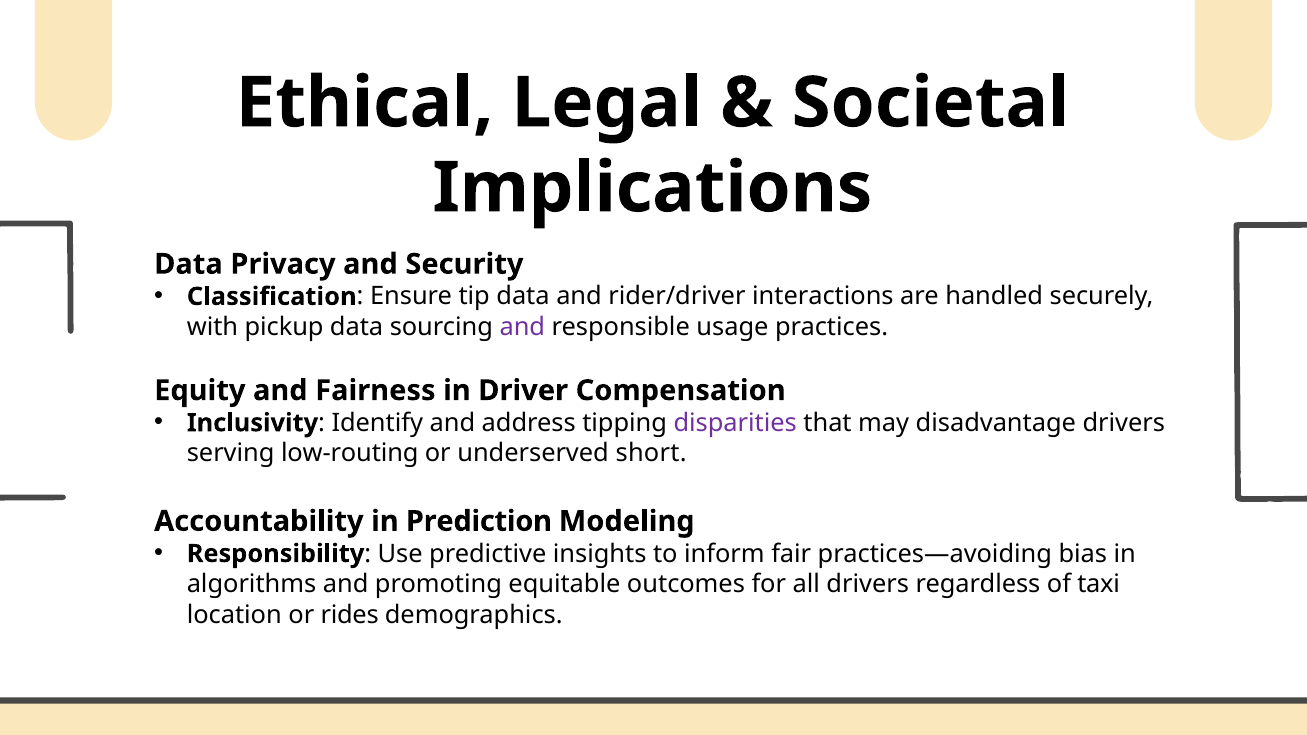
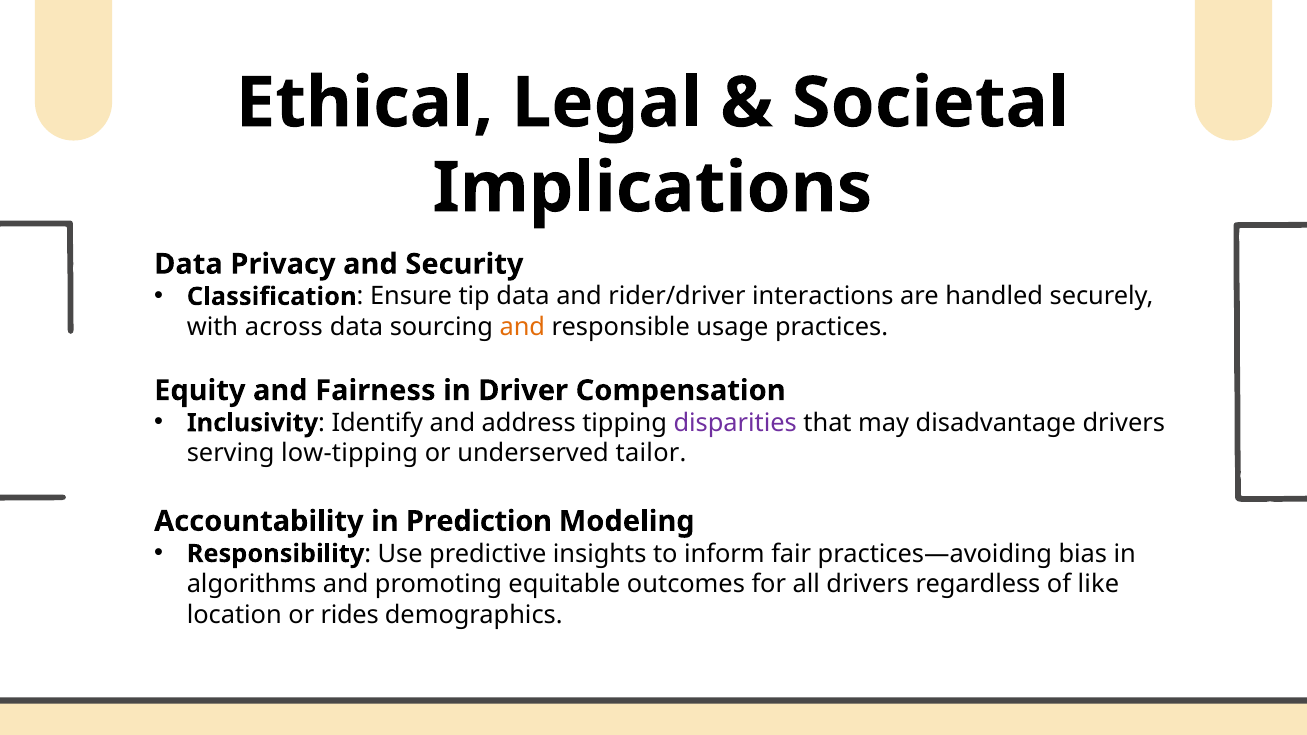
pickup: pickup -> across (284, 327)
and colour: purple -> orange (522, 327)
low-routing: low-routing -> low-tipping (350, 454)
short: short -> tailor (651, 454)
taxi: taxi -> like (1098, 584)
